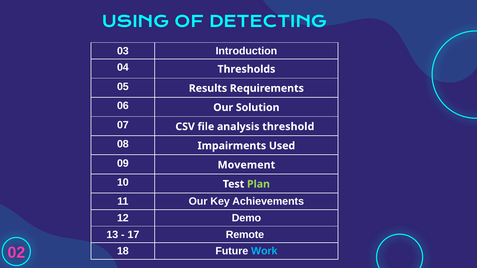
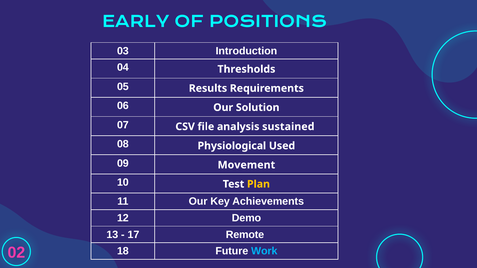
USING: USING -> EARLY (136, 22)
DETECTING: DETECTING -> POSITIONS (268, 22)
threshold: threshold -> sustained (288, 127)
Impairments: Impairments -> Physiological (232, 146)
Plan colour: light green -> yellow (258, 184)
